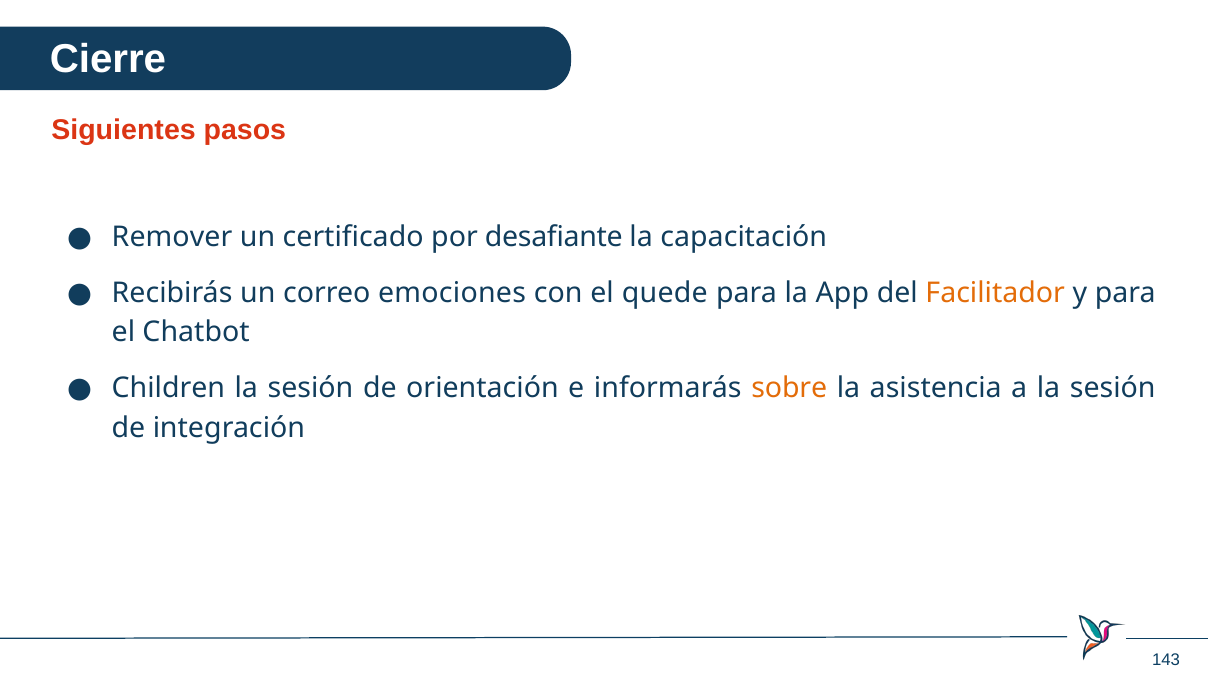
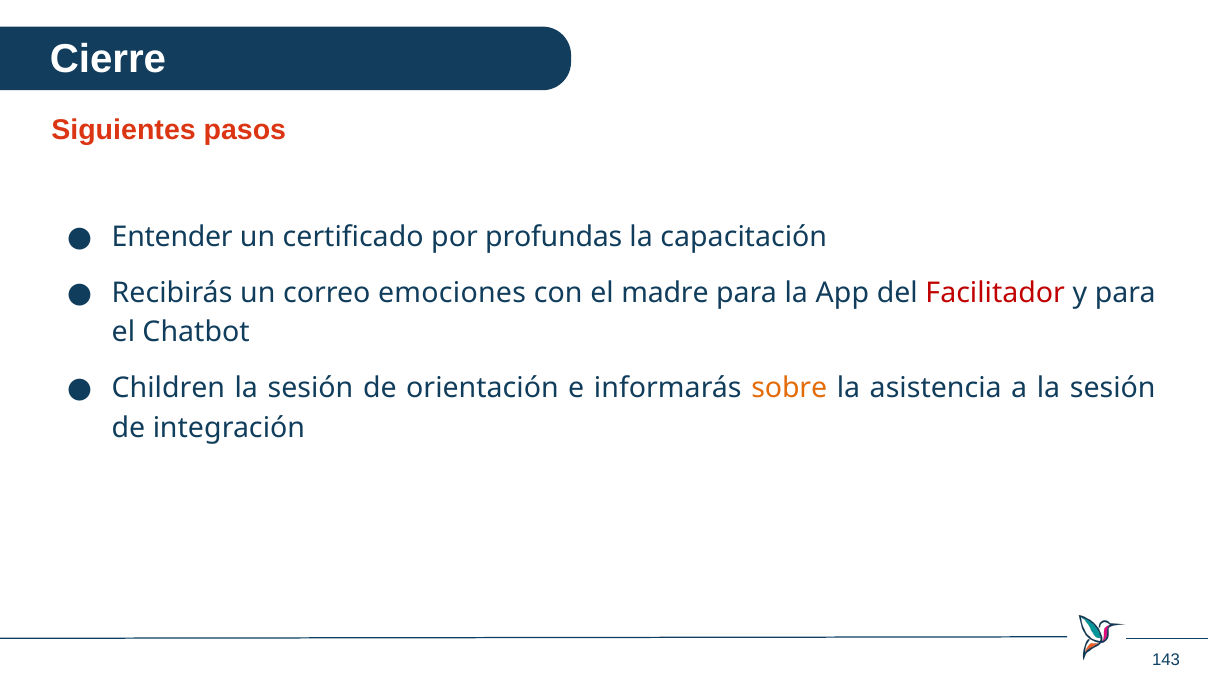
Remover: Remover -> Entender (172, 237)
desafiante: desafiante -> profundas (554, 237)
quede: quede -> madre (665, 293)
Facilitador colour: orange -> red (995, 293)
